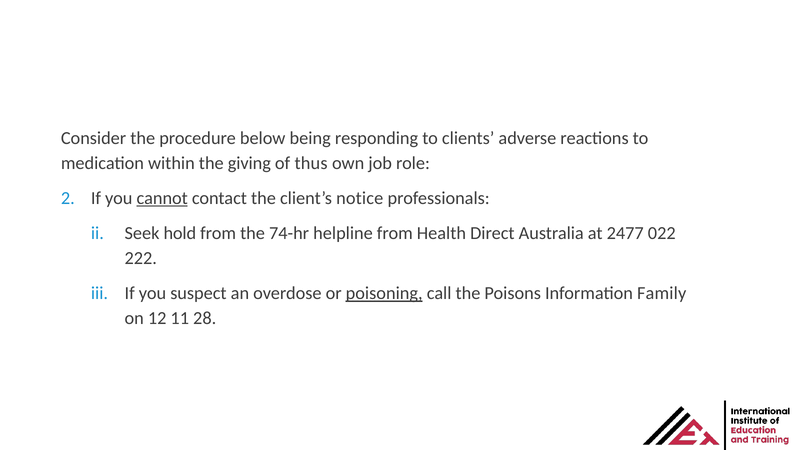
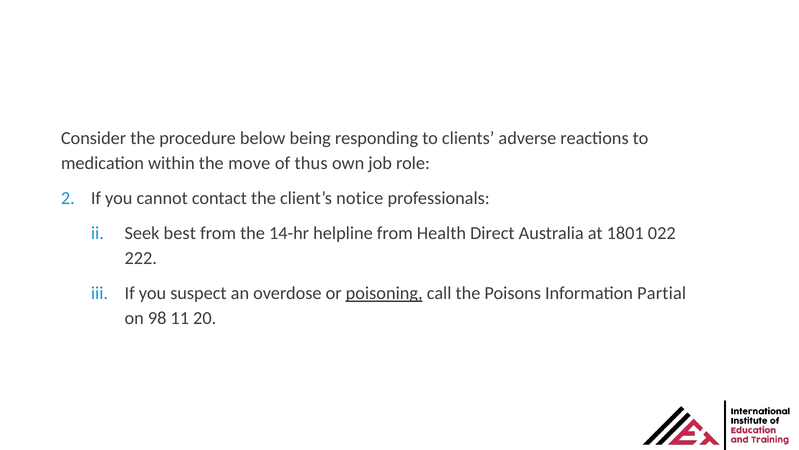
giving: giving -> move (249, 163)
cannot underline: present -> none (162, 198)
hold: hold -> best (180, 233)
74-hr: 74-hr -> 14-hr (289, 233)
2477: 2477 -> 1801 (625, 233)
Family: Family -> Partial (662, 293)
12: 12 -> 98 (157, 318)
28: 28 -> 20 (205, 318)
